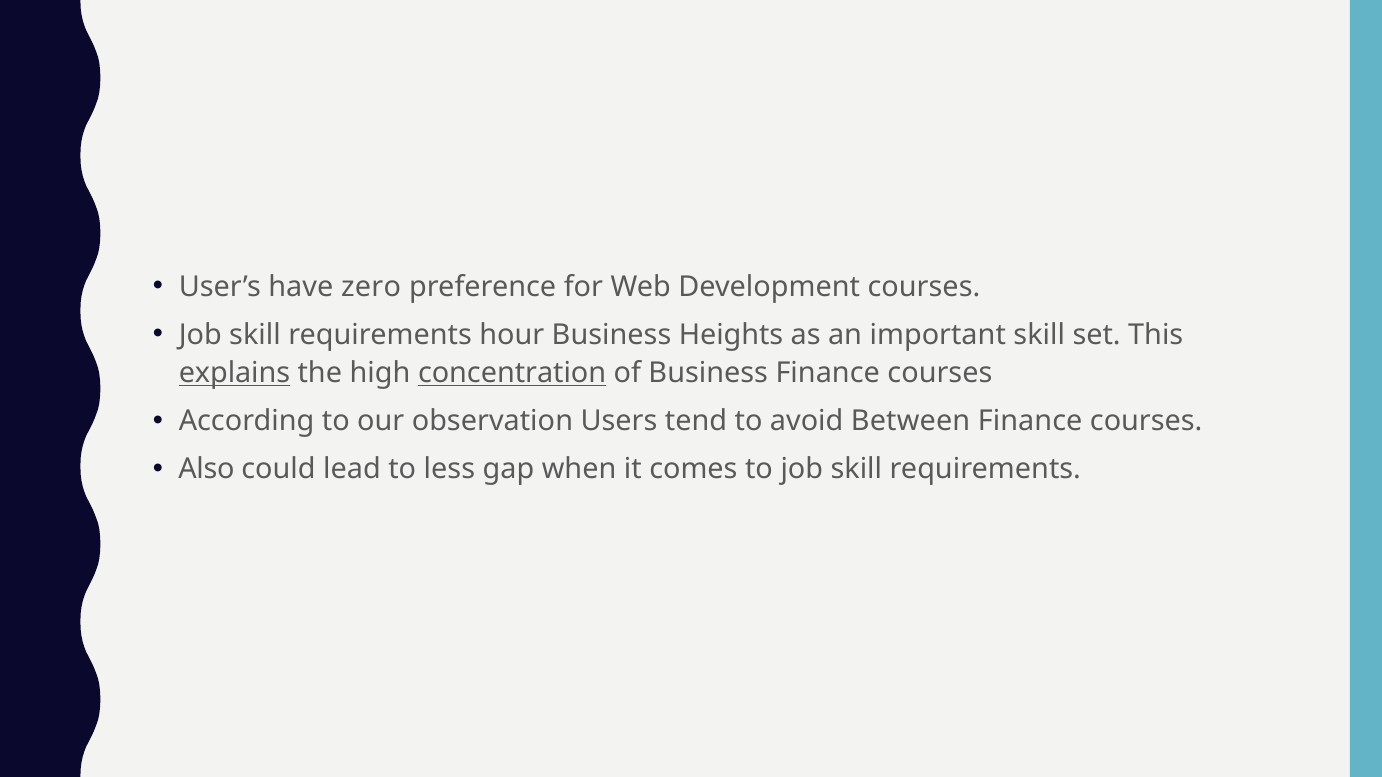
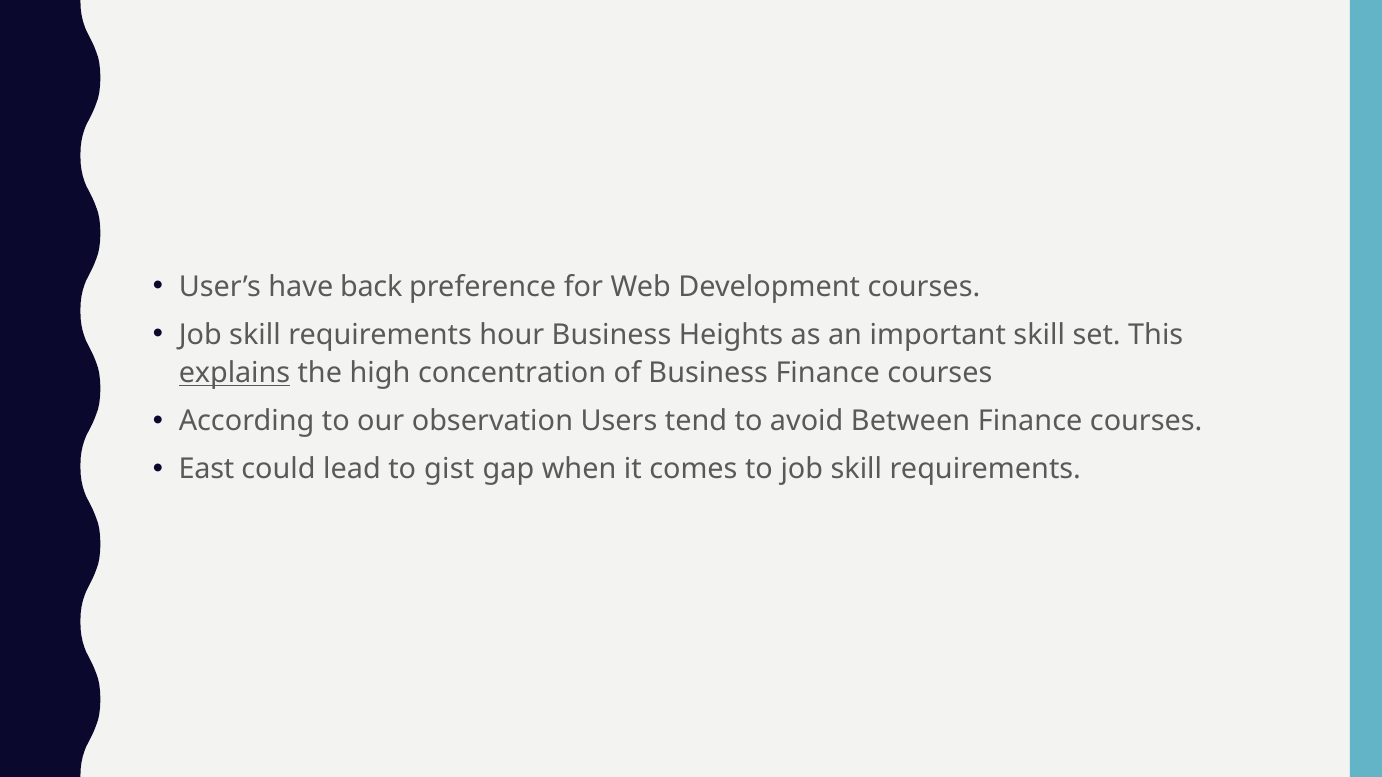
zero: zero -> back (371, 287)
concentration underline: present -> none (512, 373)
Also: Also -> East (206, 469)
less: less -> gist (449, 469)
